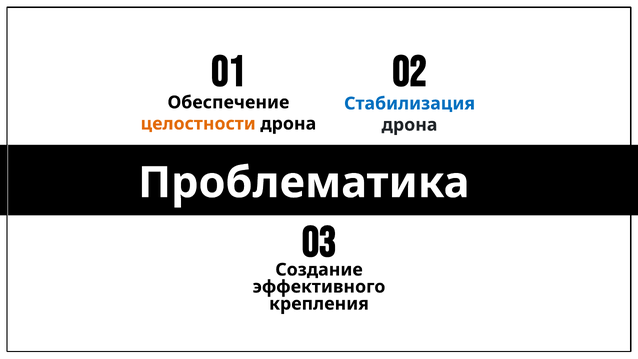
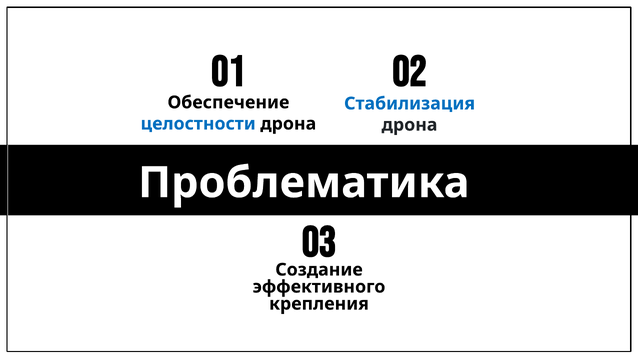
целостности colour: orange -> blue (198, 124)
